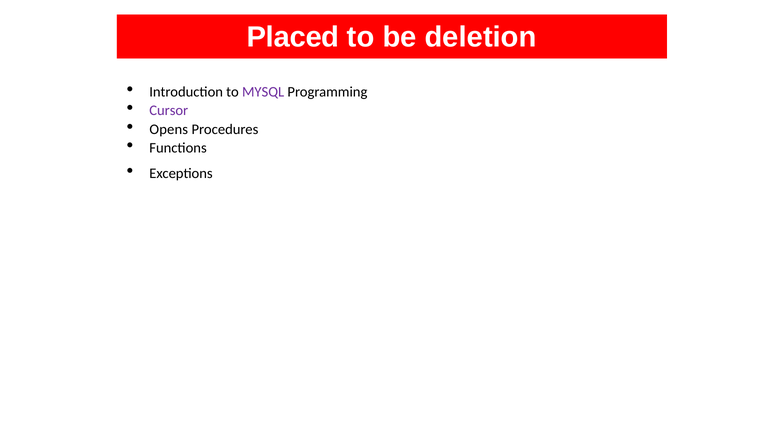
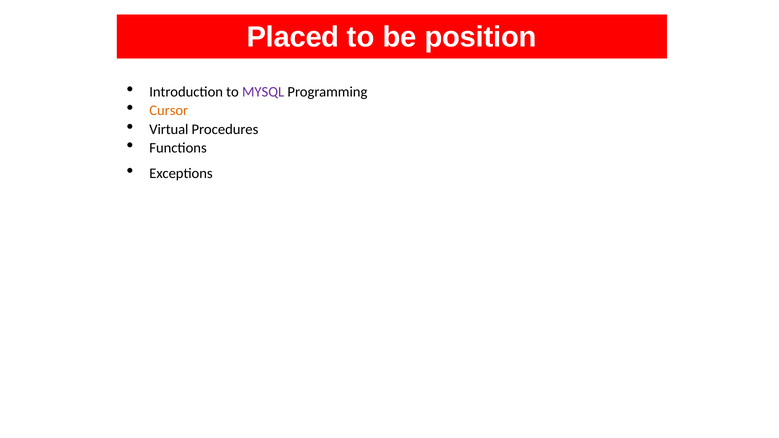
deletion: deletion -> position (481, 37)
Cursor colour: purple -> orange (169, 111)
Opens: Opens -> Virtual (169, 129)
